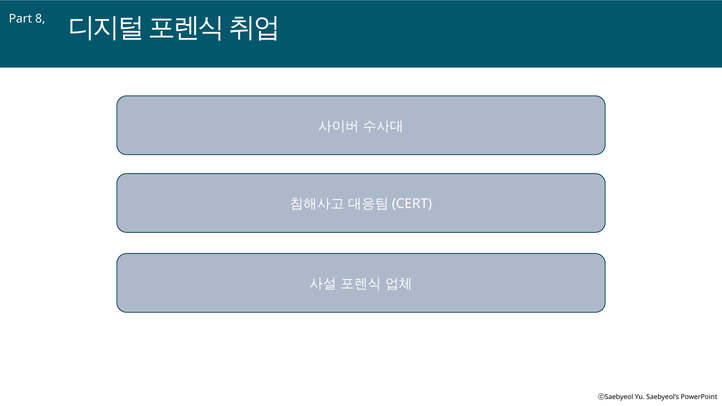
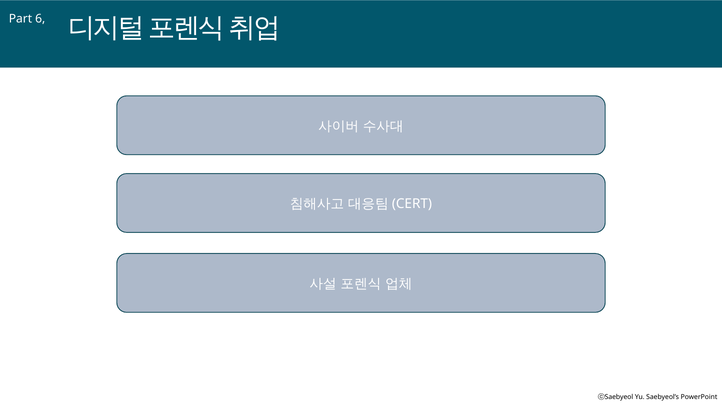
8: 8 -> 6 (40, 19)
